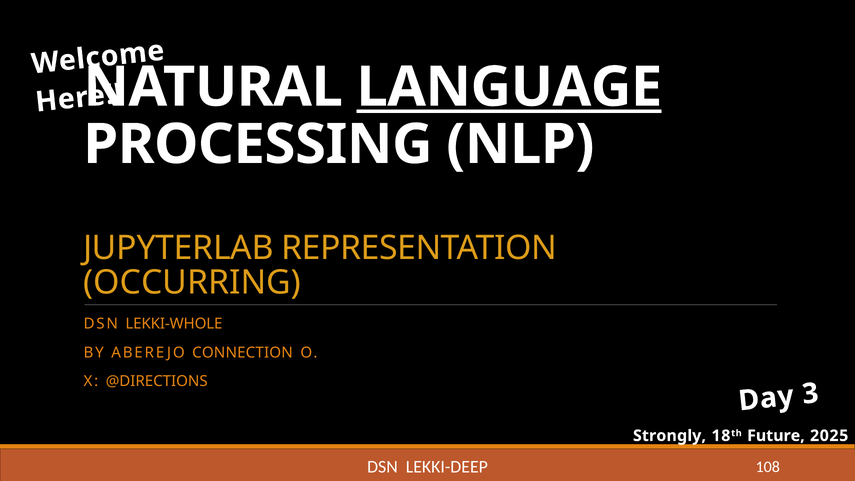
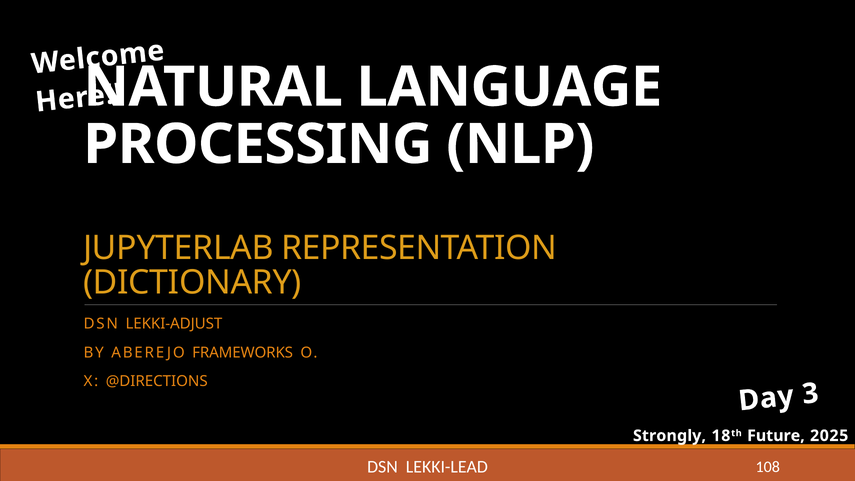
LANGUAGE underline: present -> none (509, 87)
OCCURRING: OCCURRING -> DICTIONARY (192, 283)
LEKKI-WHOLE: LEKKI-WHOLE -> LEKKI-ADJUST (174, 324)
CONNECTION: CONNECTION -> FRAMEWORKS (243, 353)
LEKKI-DEEP: LEKKI-DEEP -> LEKKI-LEAD (447, 467)
